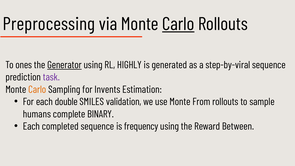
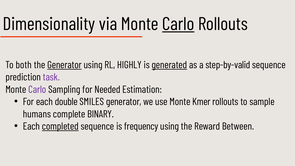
Preprocessing: Preprocessing -> Dimensionality (49, 24)
ones: ones -> both (24, 65)
generated underline: none -> present (169, 65)
step-by-viral: step-by-viral -> step-by-valid (228, 65)
Carlo colour: orange -> purple (37, 89)
Invents: Invents -> Needed (107, 89)
SMILES validation: validation -> generator (124, 102)
From: From -> Kmer (201, 102)
completed underline: none -> present (60, 126)
